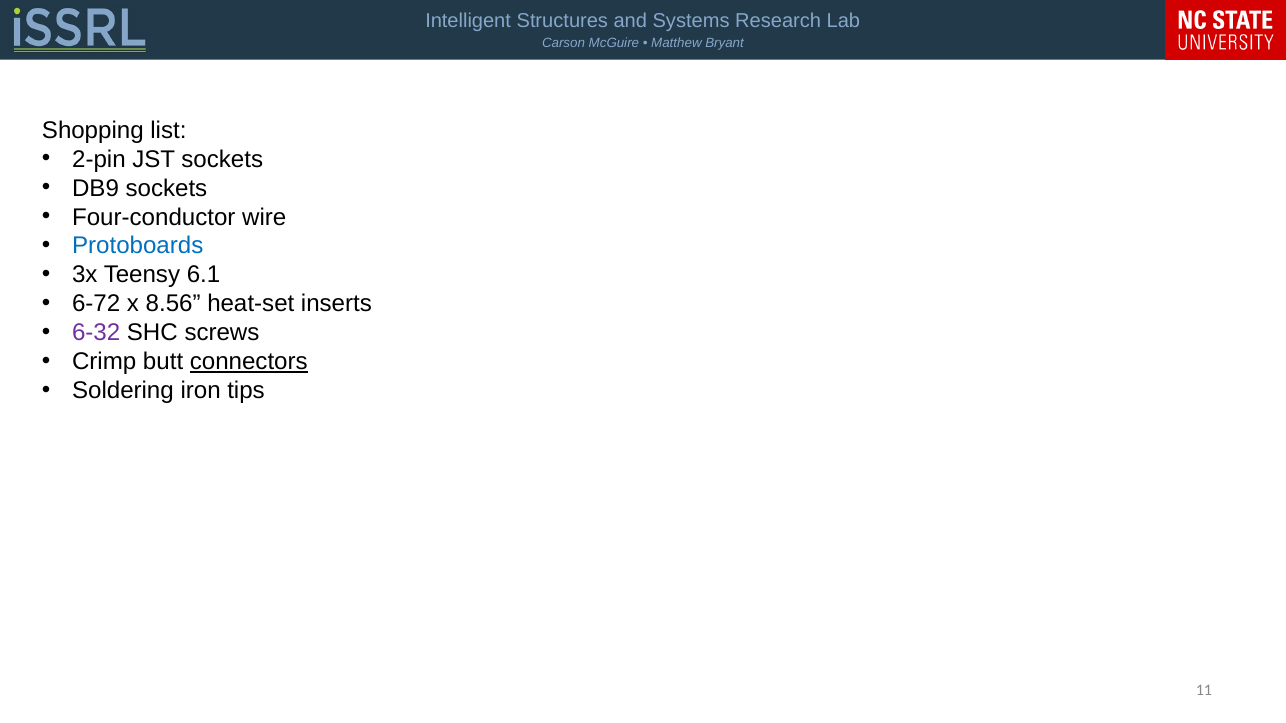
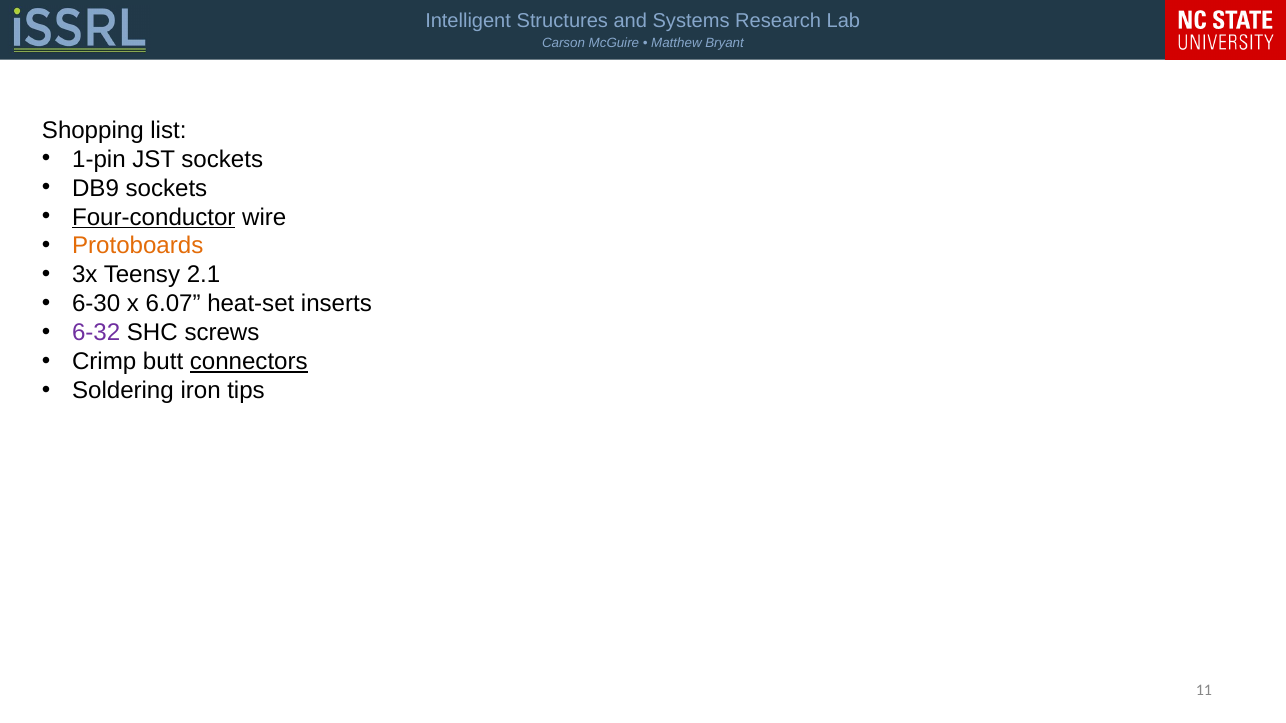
2-pin: 2-pin -> 1-pin (99, 159)
Four-conductor underline: none -> present (154, 217)
Protoboards colour: blue -> orange (138, 246)
6.1: 6.1 -> 2.1 (204, 275)
6-72: 6-72 -> 6-30 (96, 304)
8.56: 8.56 -> 6.07 (173, 304)
